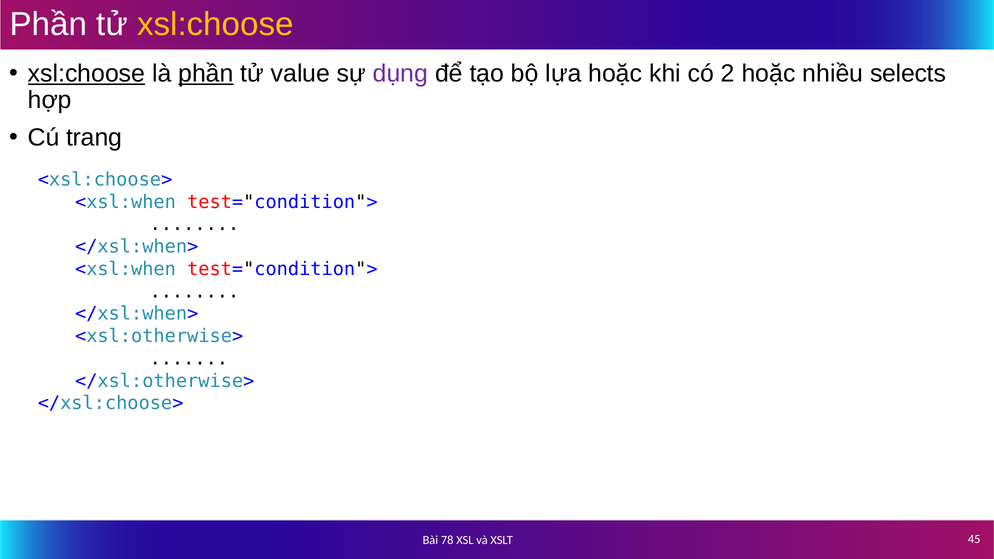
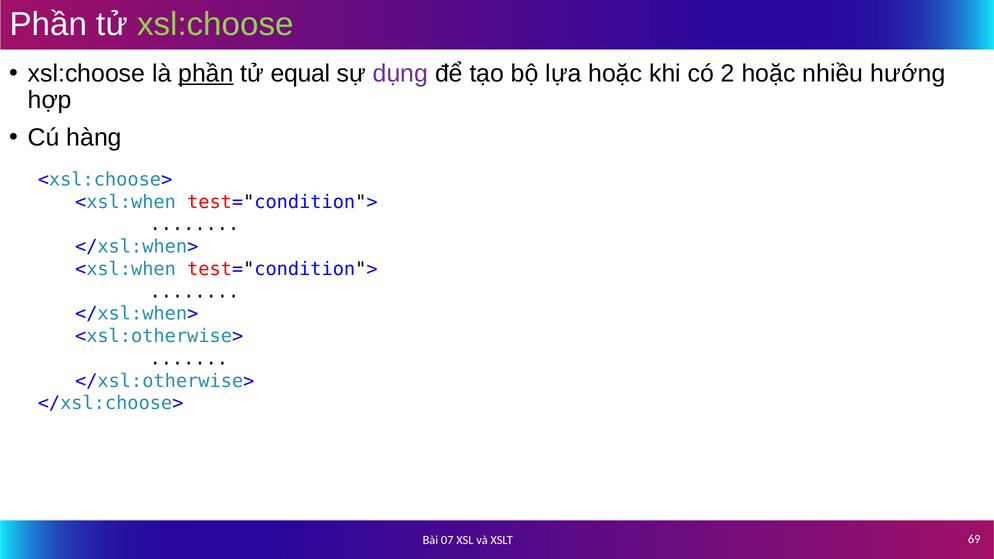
xsl:choose colour: yellow -> light green (215, 24)
xsl:choose underline: present -> none (86, 73)
value: value -> equal (301, 73)
selects: selects -> hướng (908, 73)
trang: trang -> hàng (94, 137)
78: 78 -> 07 (447, 540)
45: 45 -> 69 (974, 539)
